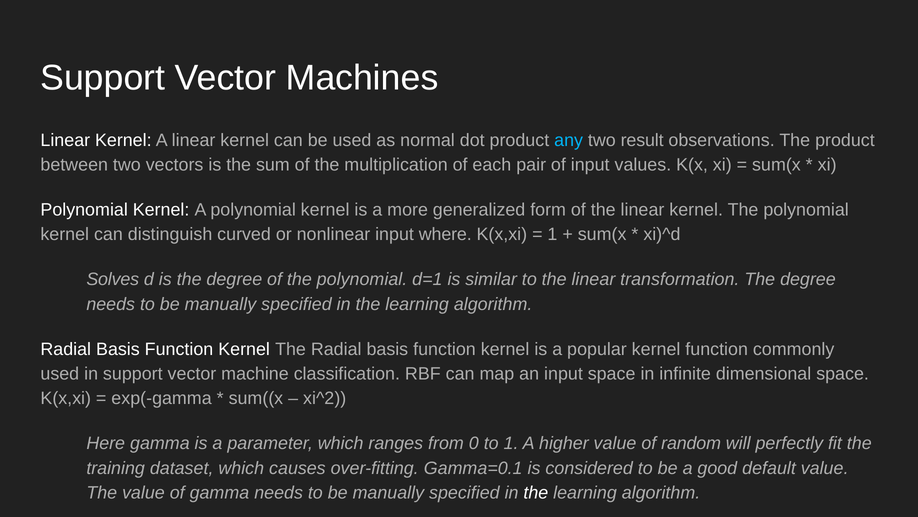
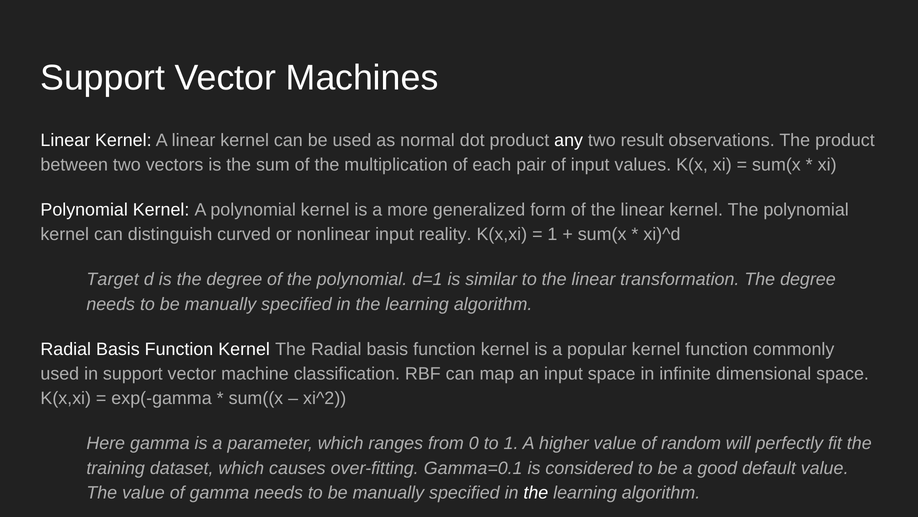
any colour: light blue -> white (569, 140)
where: where -> reality (445, 234)
Solves: Solves -> Target (113, 279)
